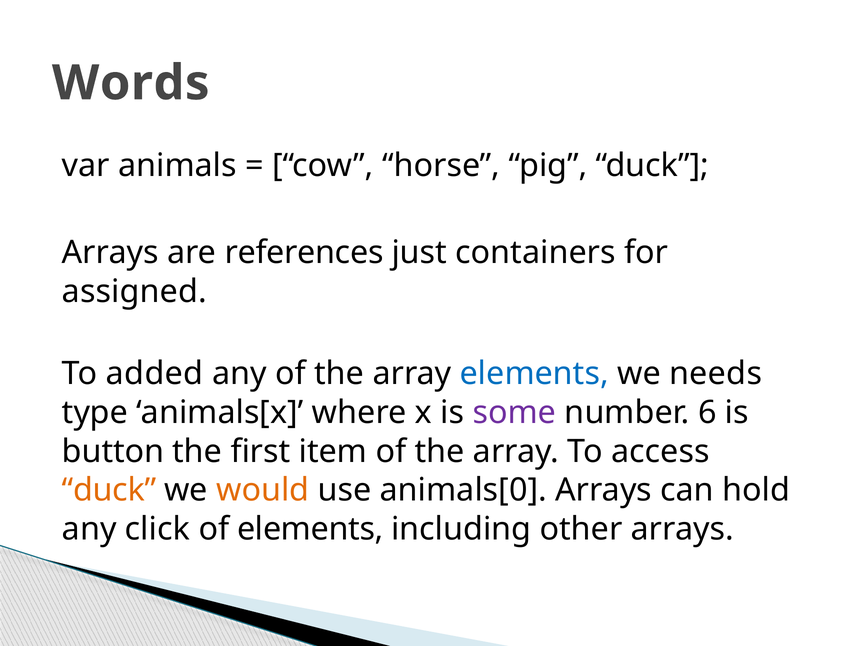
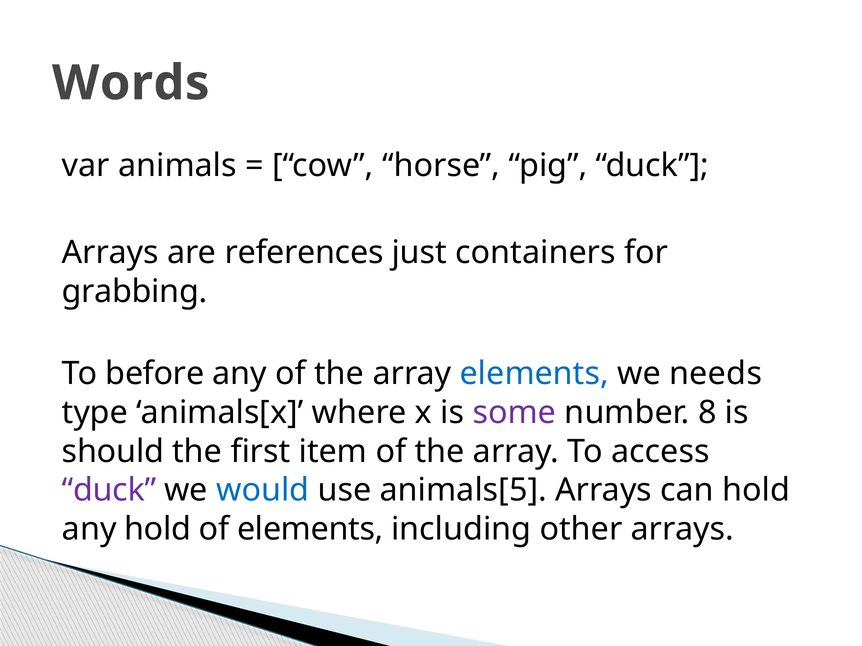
assigned: assigned -> grabbing (135, 292)
added: added -> before (155, 374)
6: 6 -> 8 (707, 413)
button: button -> should (113, 452)
duck colour: orange -> purple (109, 491)
would colour: orange -> blue (263, 491)
animals[0: animals[0 -> animals[5 (463, 491)
any click: click -> hold (158, 529)
